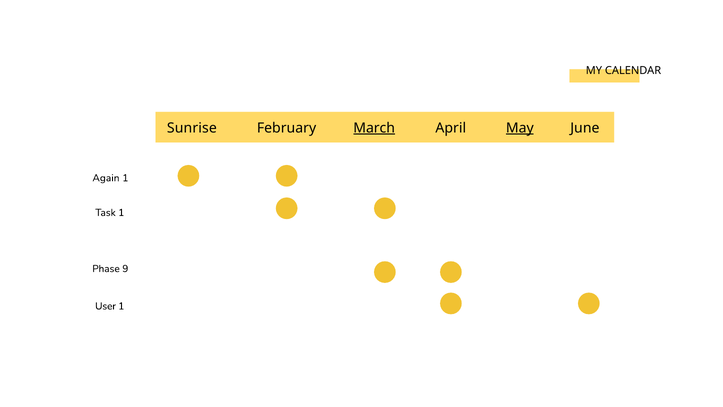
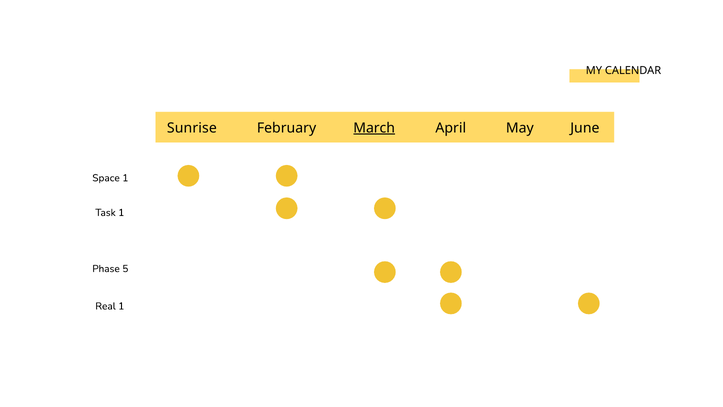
May underline: present -> none (520, 128)
Again: Again -> Space (106, 178)
9: 9 -> 5 (125, 269)
User: User -> Real (105, 306)
